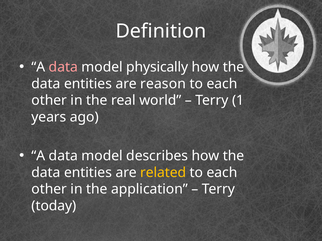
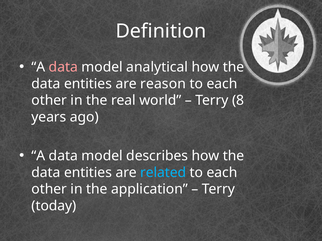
physically: physically -> analytical (157, 67)
1: 1 -> 8 (238, 101)
related colour: yellow -> light blue (163, 173)
